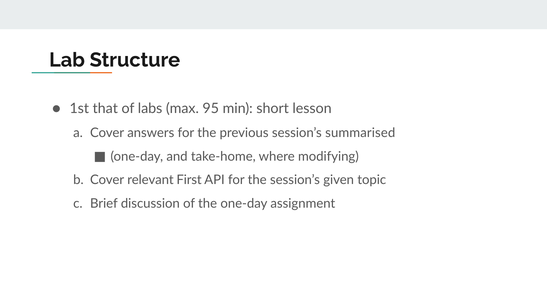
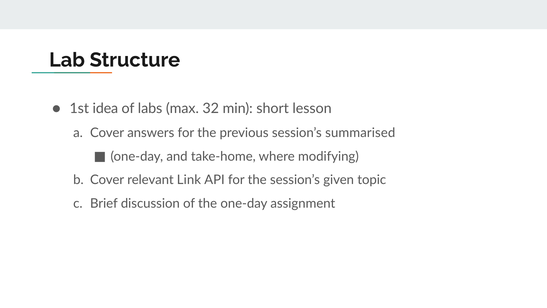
that: that -> idea (105, 108)
95: 95 -> 32 (211, 108)
First: First -> Link (189, 180)
